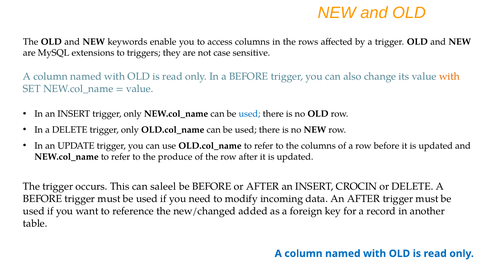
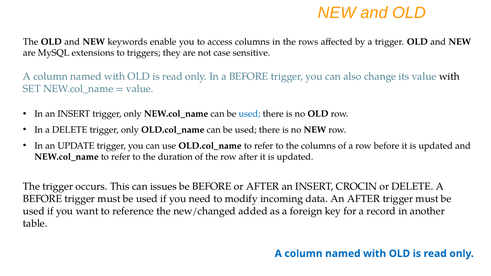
with colour: orange -> black (449, 77)
produce: produce -> duration (175, 157)
saleel: saleel -> issues (163, 187)
